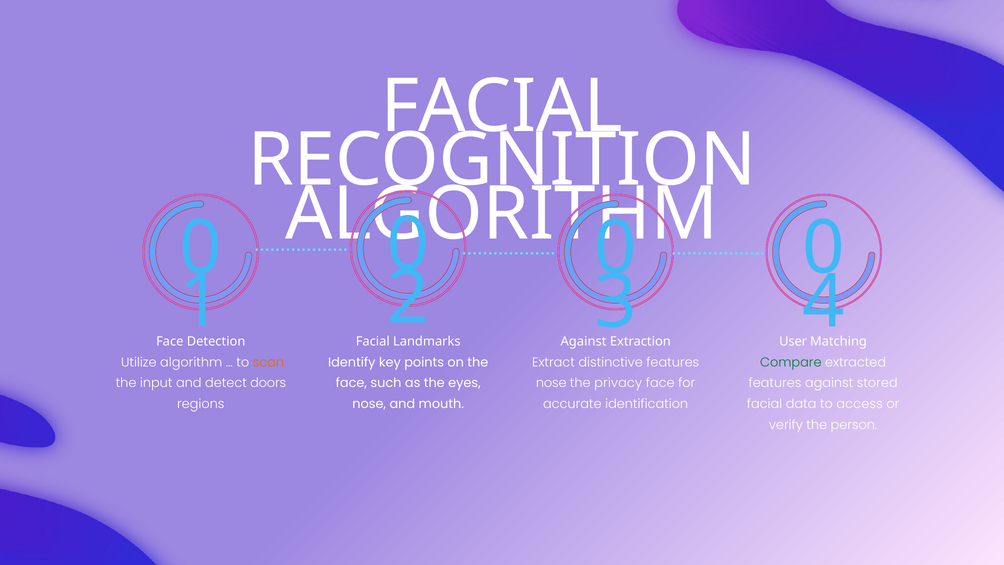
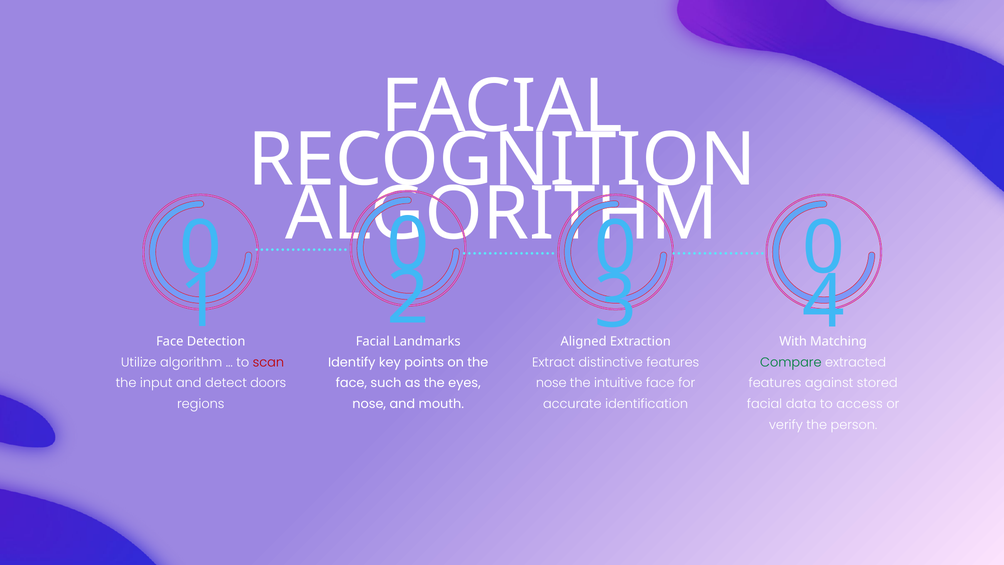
Against: Against -> Aligned (584, 341)
User: User -> With (793, 341)
scan colour: orange -> red (268, 362)
privacy: privacy -> intuitive (618, 383)
